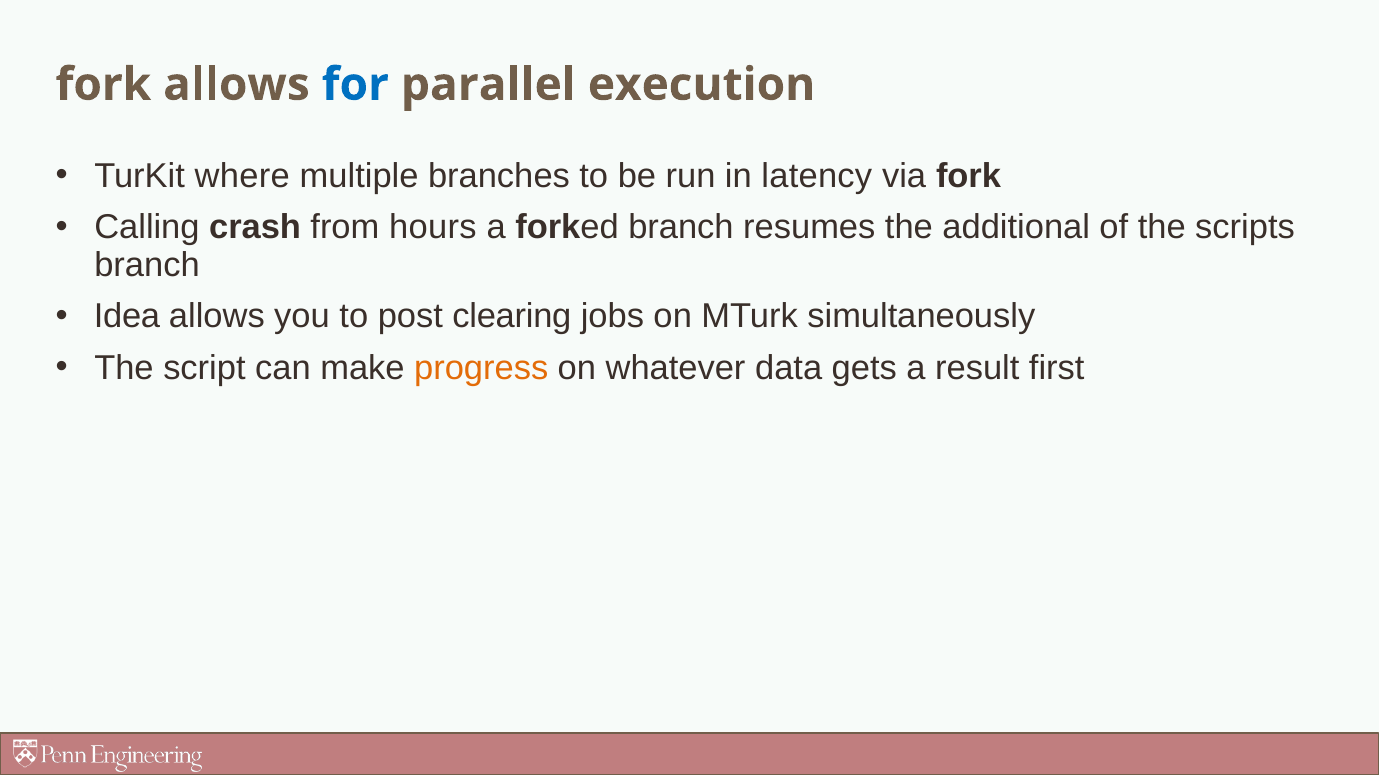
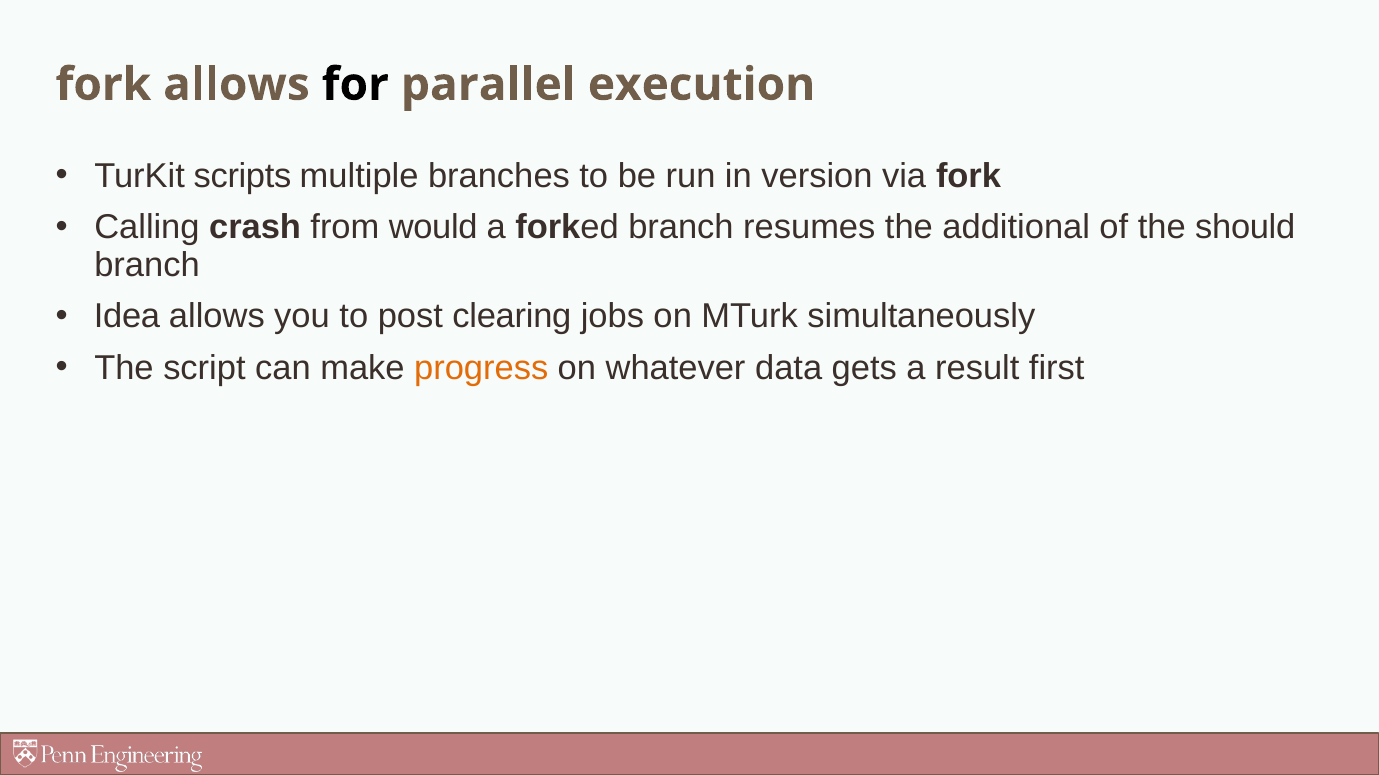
for colour: blue -> black (355, 85)
where: where -> scripts (243, 176)
latency: latency -> version (817, 176)
hours: hours -> would (433, 228)
scripts: scripts -> should (1245, 228)
